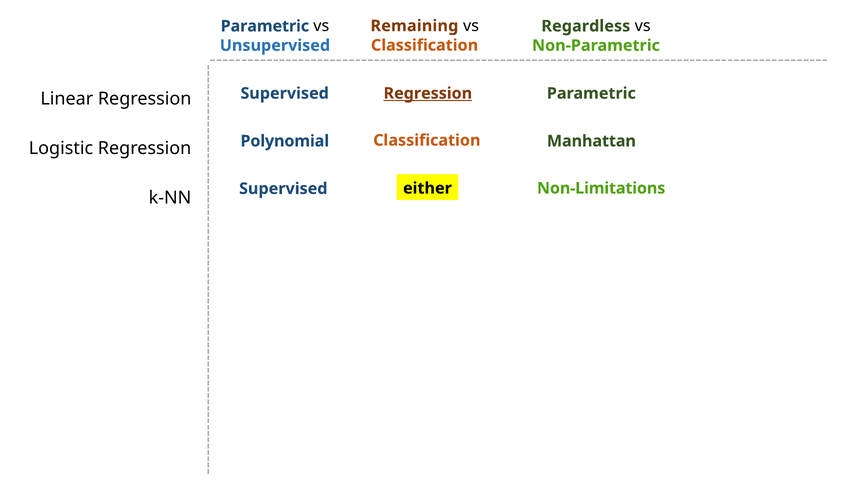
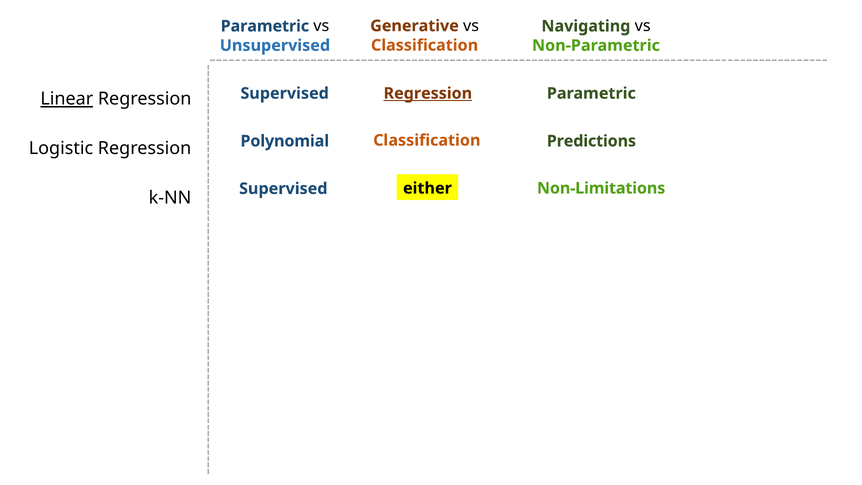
Remaining: Remaining -> Generative (415, 26)
Regardless: Regardless -> Navigating (586, 26)
Linear underline: none -> present (67, 99)
Manhattan: Manhattan -> Predictions (591, 141)
